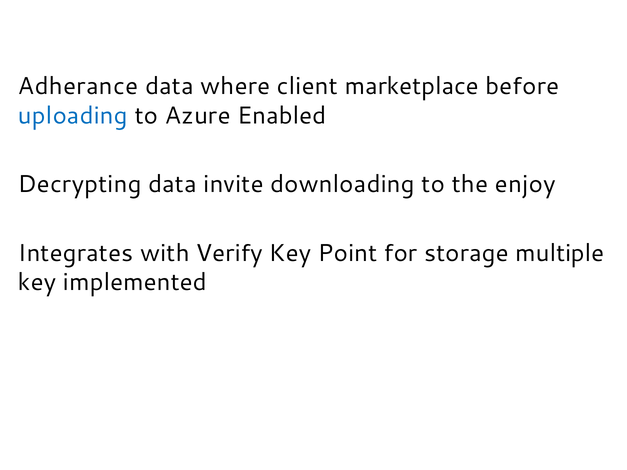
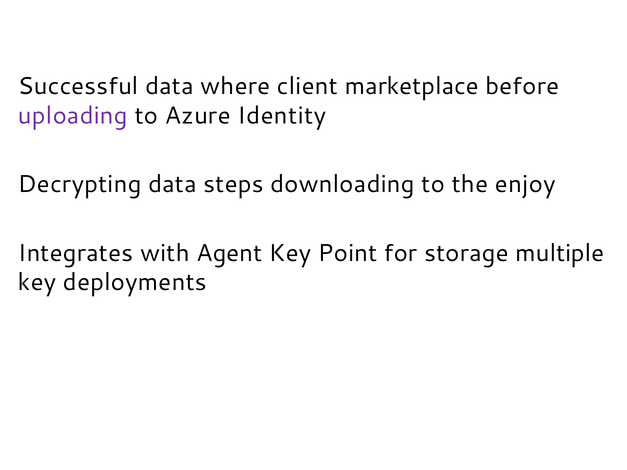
Adherance: Adherance -> Successful (78, 86)
uploading colour: blue -> purple (73, 116)
Enabled: Enabled -> Identity (282, 116)
invite: invite -> steps (234, 184)
Verify: Verify -> Agent (229, 253)
implemented: implemented -> deployments (135, 282)
